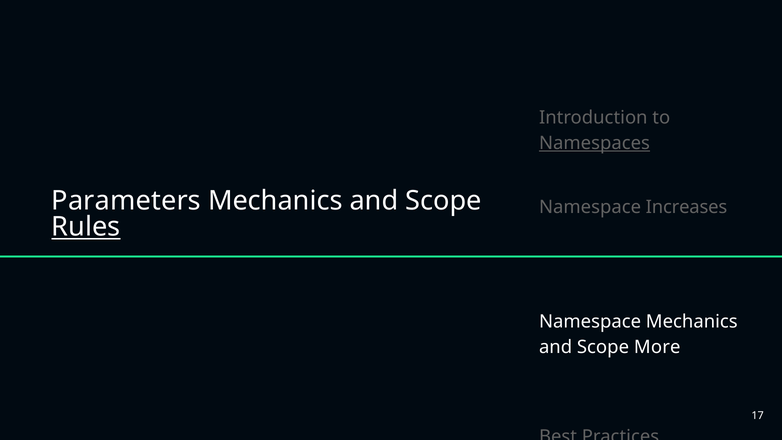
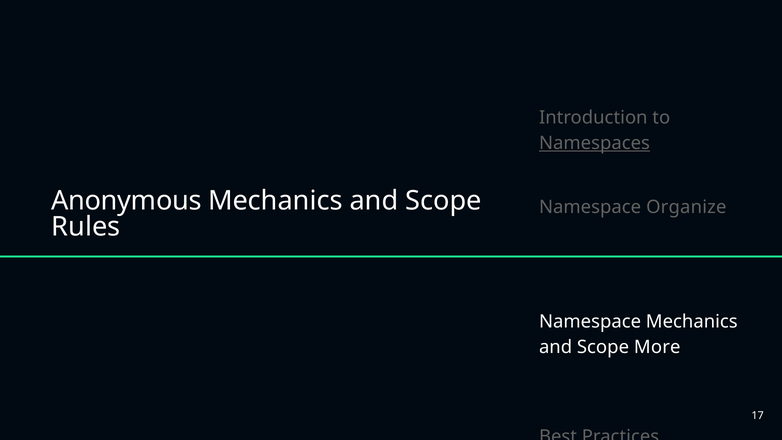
Parameters: Parameters -> Anonymous (126, 201)
Increases: Increases -> Organize (686, 207)
Rules underline: present -> none (86, 227)
